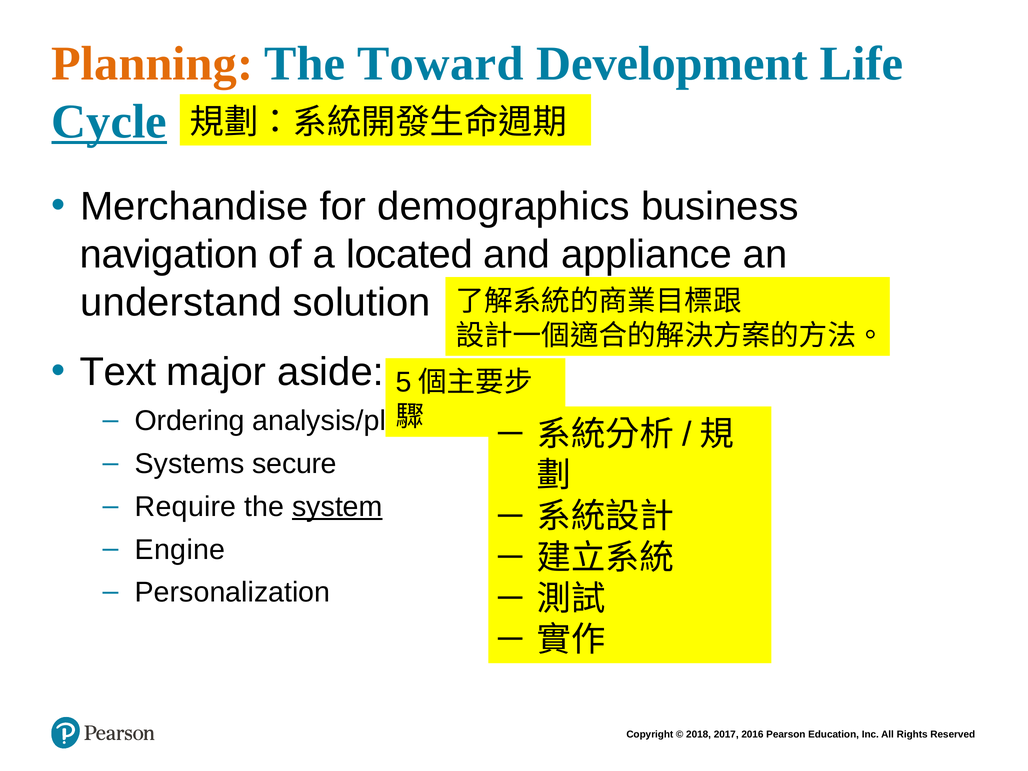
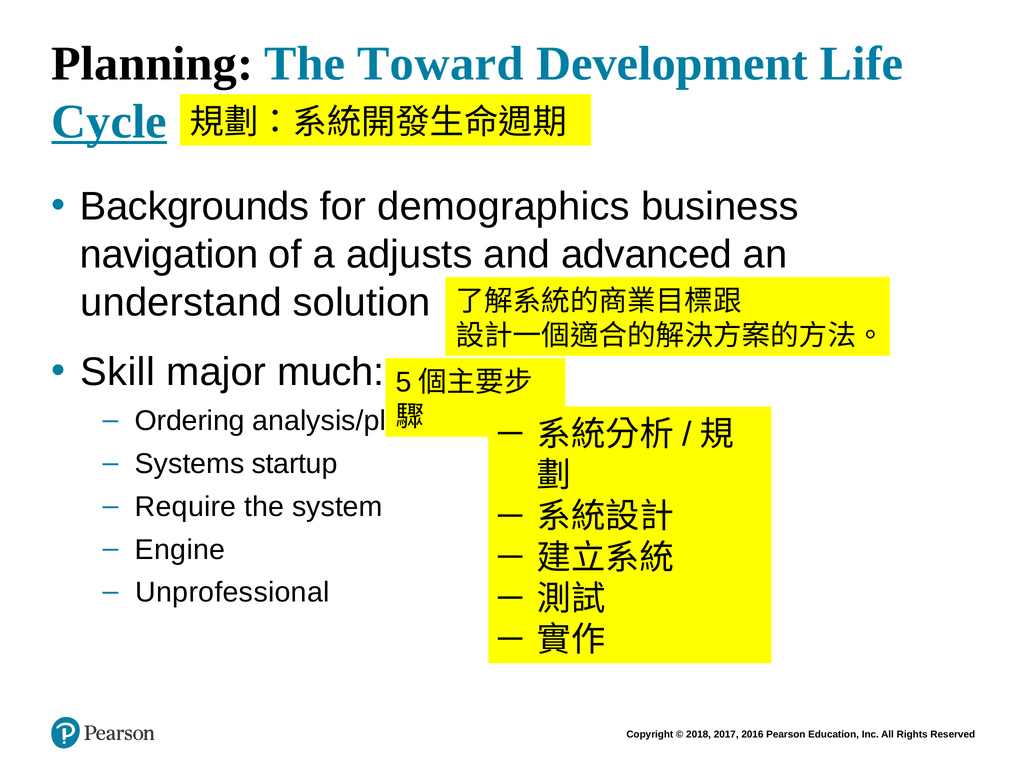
Planning colour: orange -> black (152, 64)
Merchandise: Merchandise -> Backgrounds (195, 207)
located: located -> adjusts (409, 255)
appliance: appliance -> advanced (647, 255)
Text: Text -> Skill (118, 372)
aside: aside -> much (331, 372)
secure: secure -> startup (295, 464)
system underline: present -> none (337, 507)
Personalization: Personalization -> Unprofessional (232, 592)
